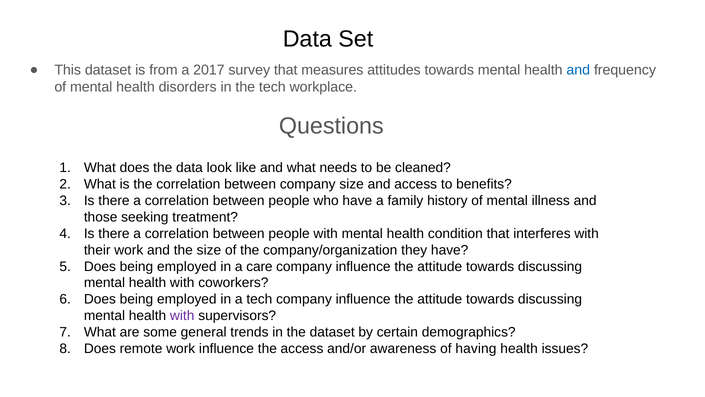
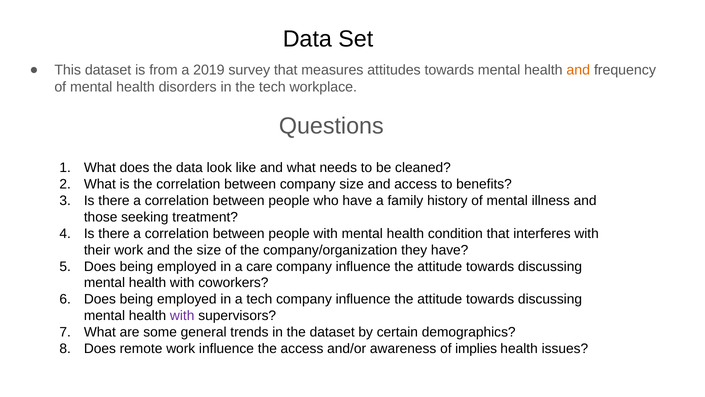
2017: 2017 -> 2019 (209, 70)
and colour: blue -> orange (578, 70)
having: having -> implies (476, 349)
